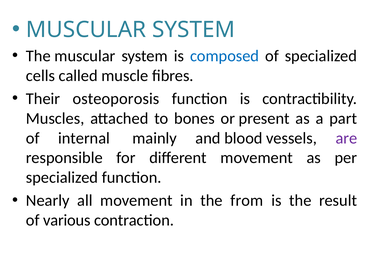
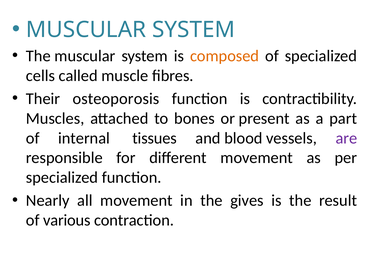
composed colour: blue -> orange (225, 56)
mainly: mainly -> tissues (155, 138)
from: from -> gives (247, 200)
